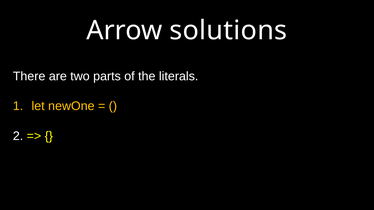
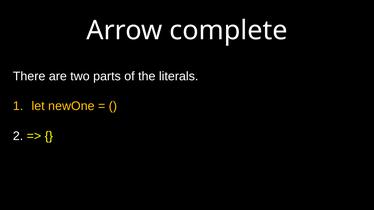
solutions: solutions -> complete (228, 31)
